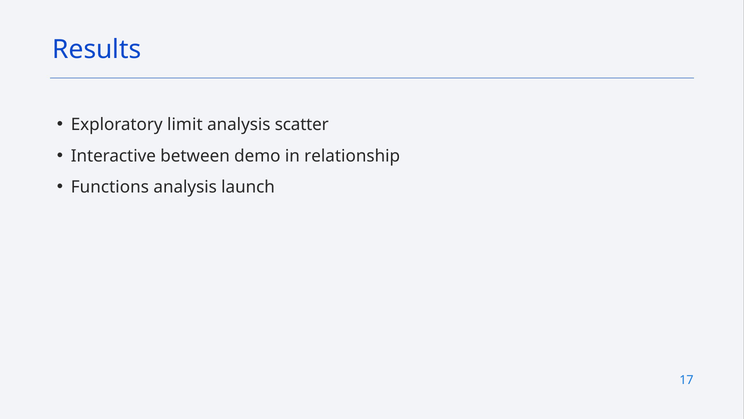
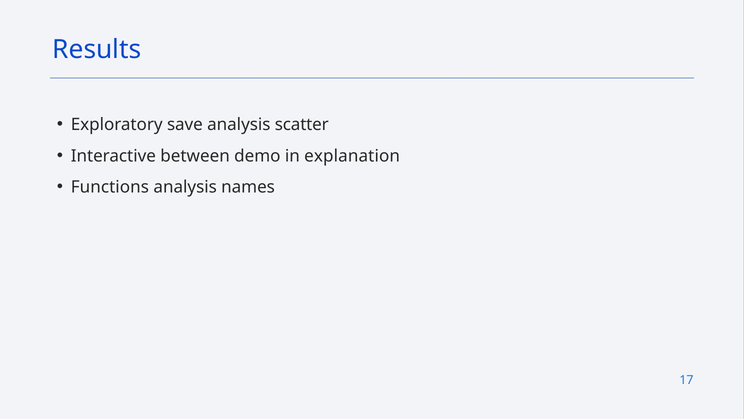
limit: limit -> save (185, 124)
relationship: relationship -> explanation (352, 156)
launch: launch -> names (248, 187)
